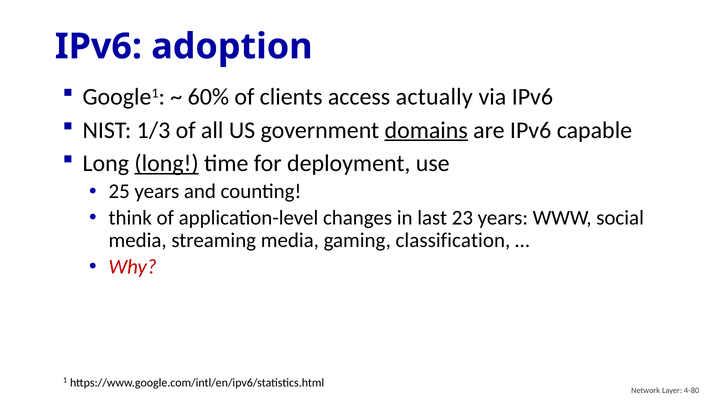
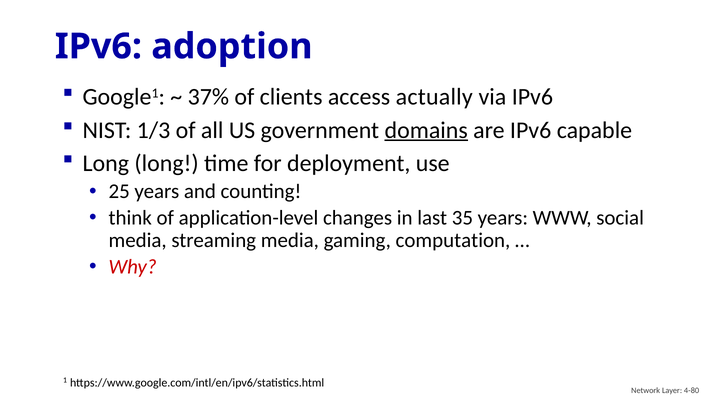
60%: 60% -> 37% (208, 97)
long underline: present -> none (167, 163)
23: 23 -> 35 (462, 218)
classification: classification -> computation (453, 240)
